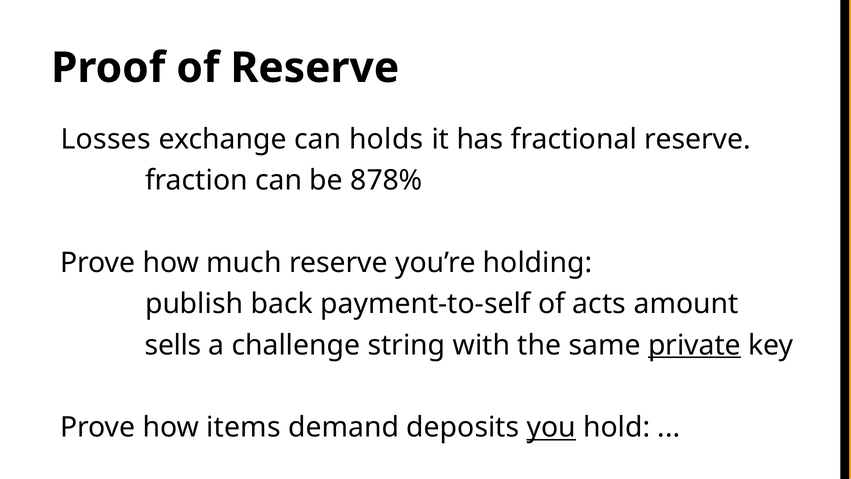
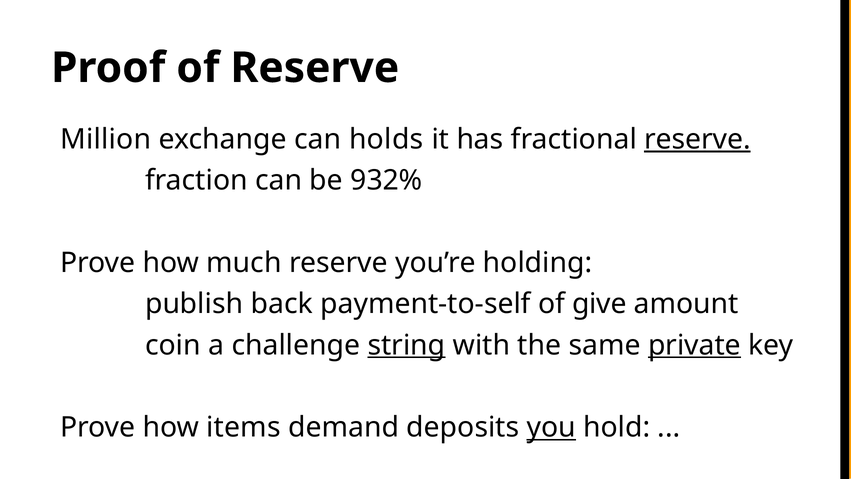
Losses: Losses -> Million (106, 139)
reserve underline: none -> present (697, 139)
878%: 878% -> 932% (386, 180)
acts: acts -> give (599, 304)
sells: sells -> coin (173, 345)
string underline: none -> present (406, 345)
